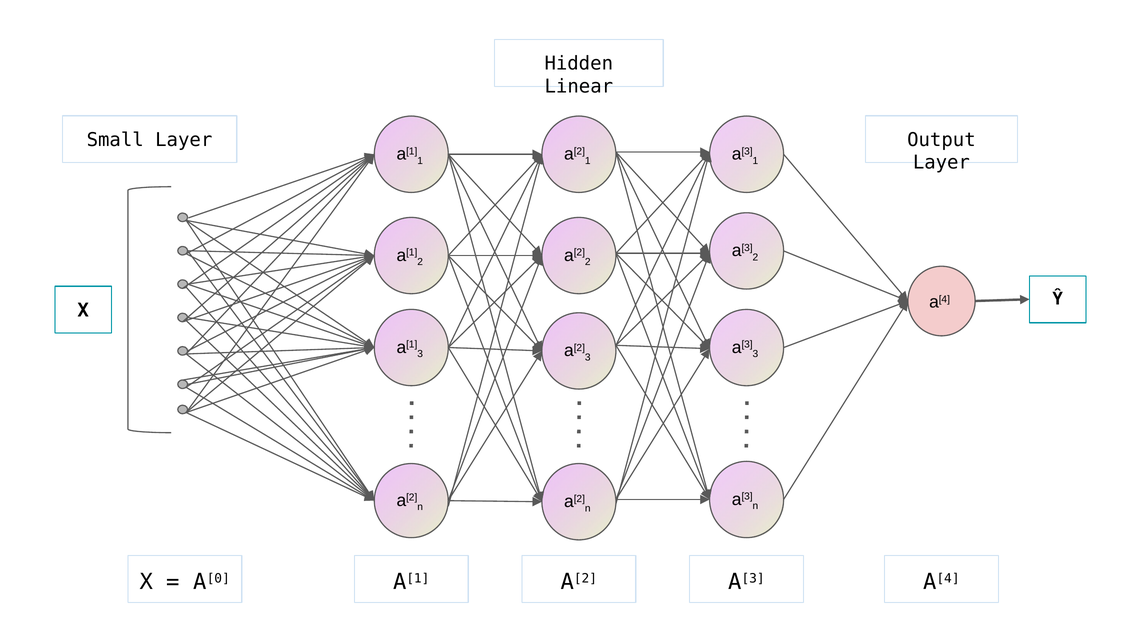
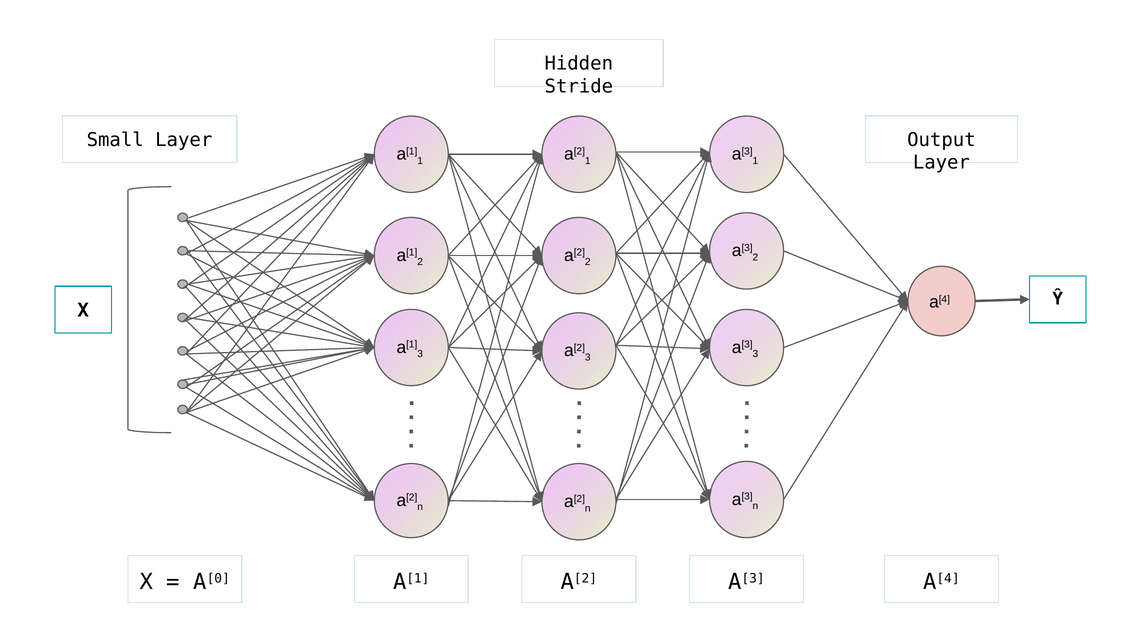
Linear: Linear -> Stride (579, 86)
